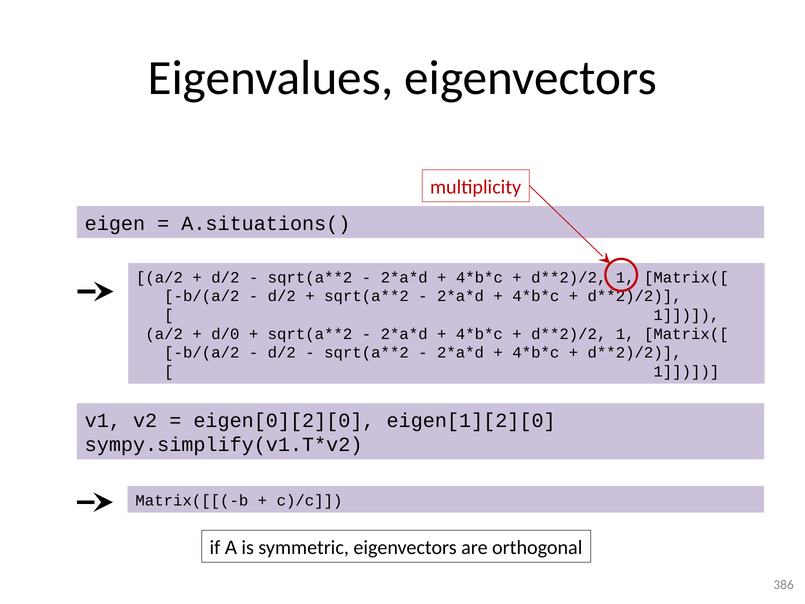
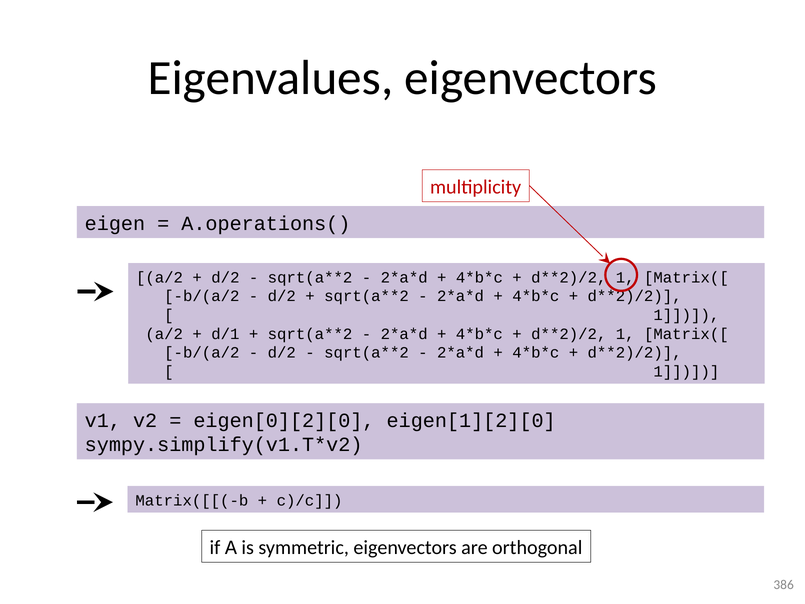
A.situations(: A.situations( -> A.operations( (266, 223)
d/0: d/0 -> d/1 (225, 334)
